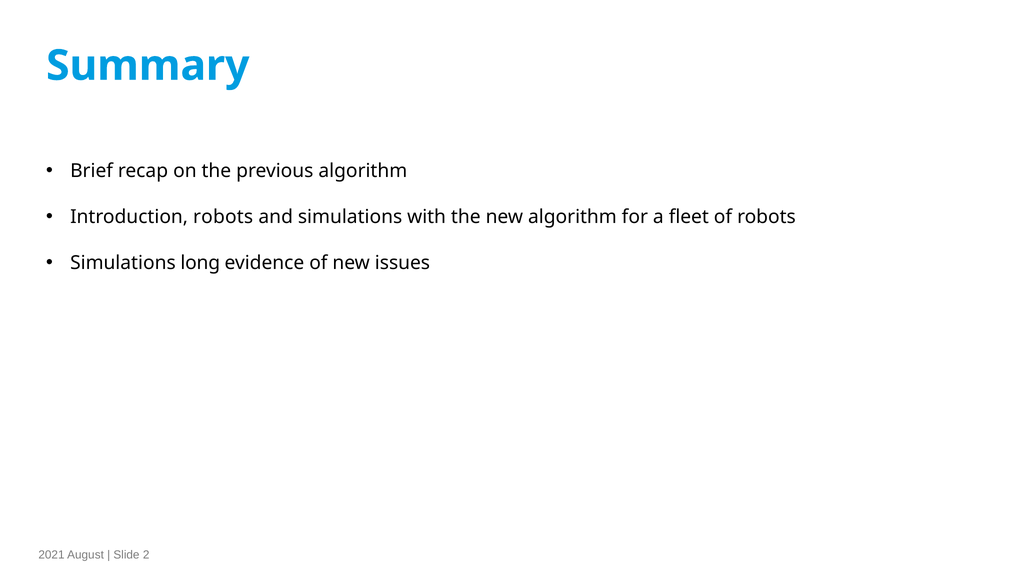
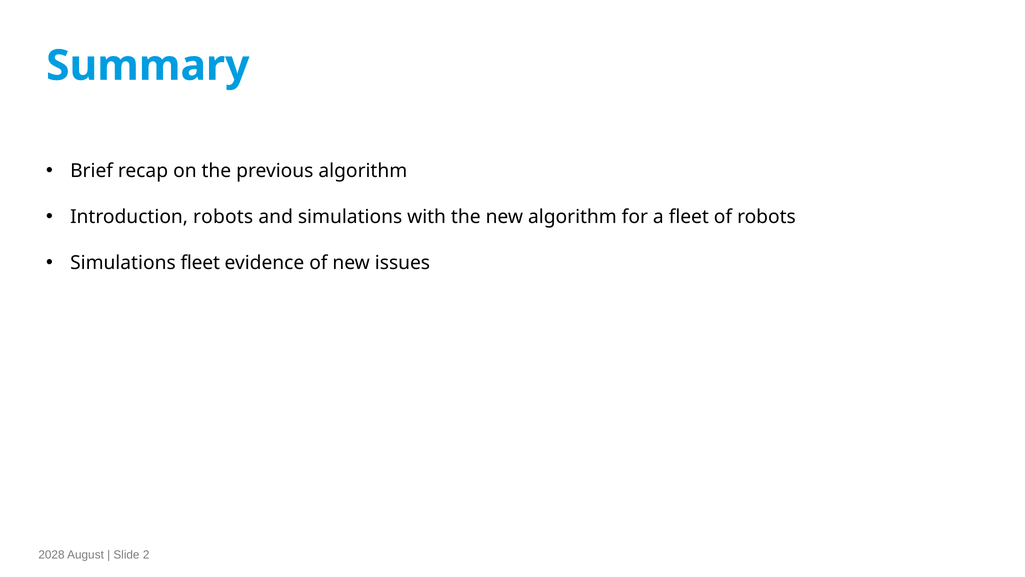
Simulations long: long -> fleet (200, 263)
2021: 2021 -> 2028 (51, 554)
